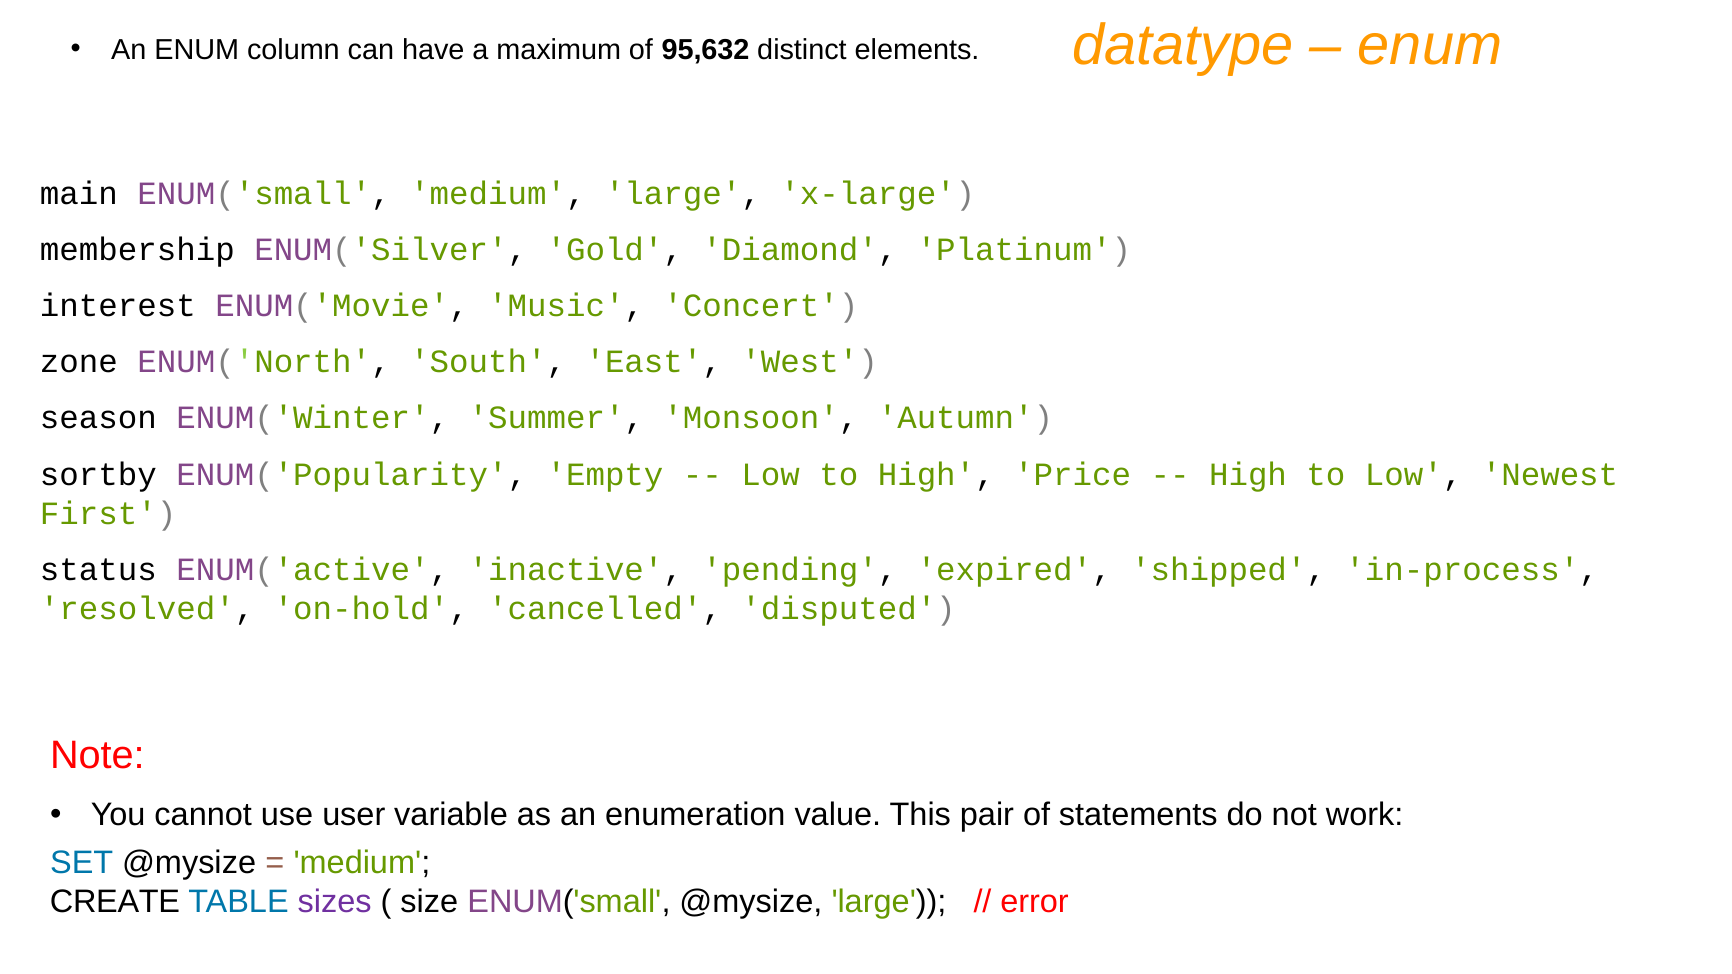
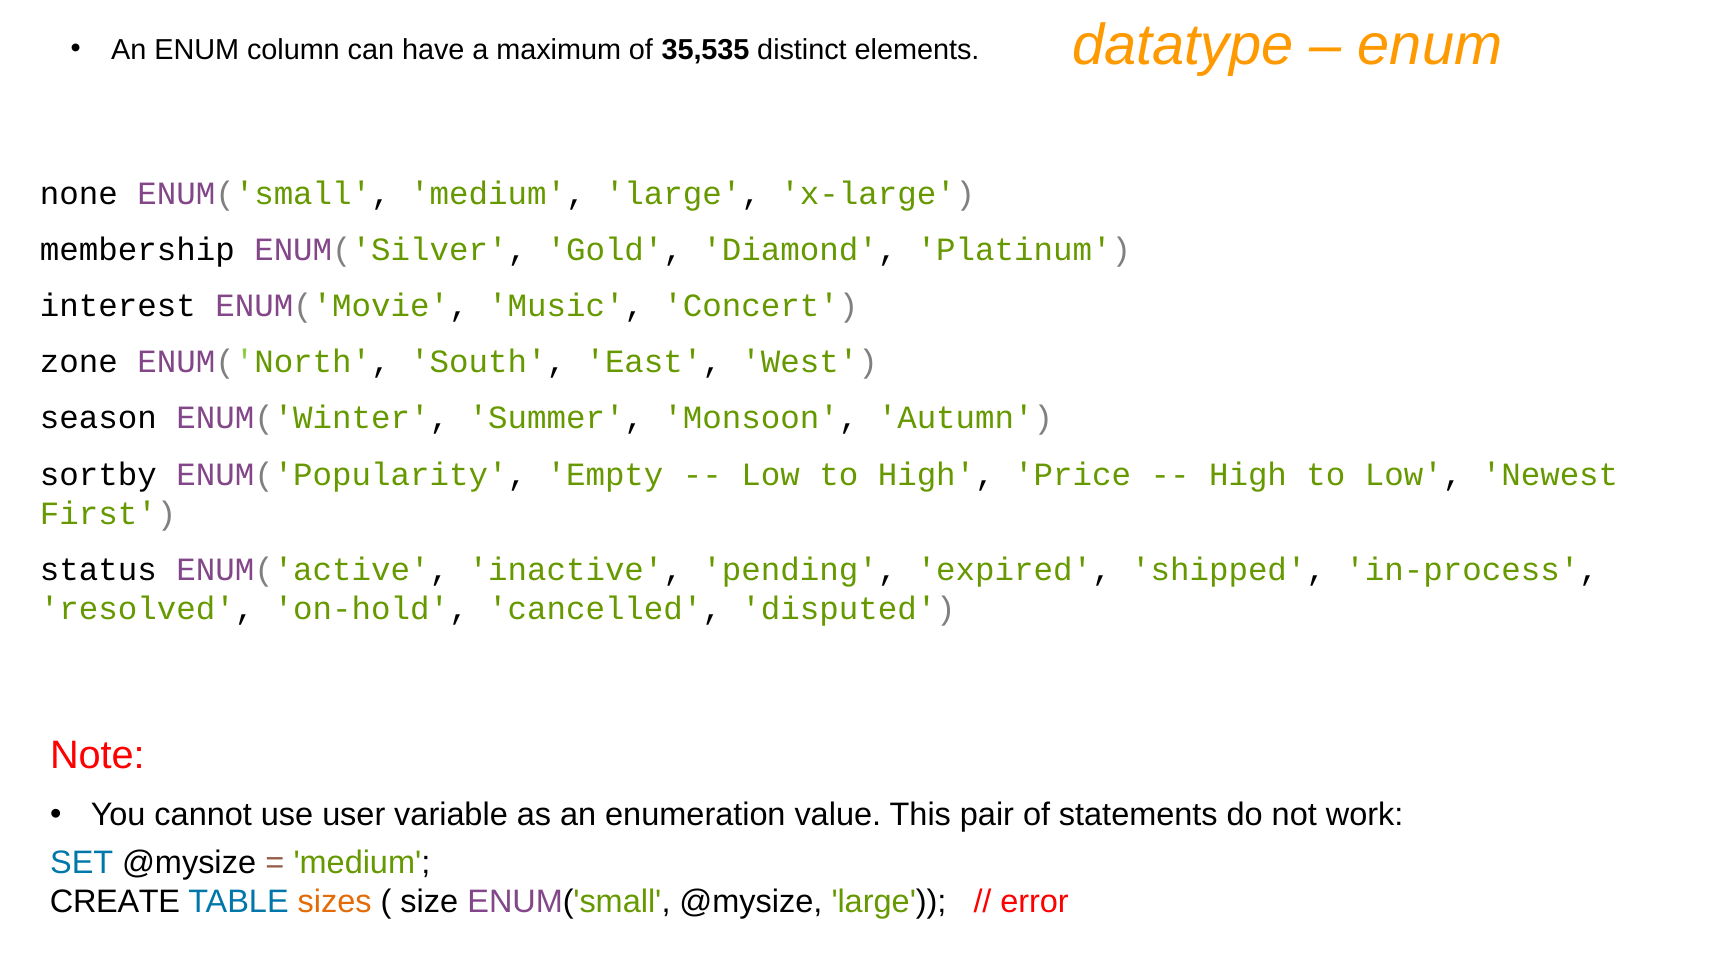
95,632: 95,632 -> 35,535 (706, 50)
main: main -> none (79, 193)
sizes colour: purple -> orange (335, 902)
